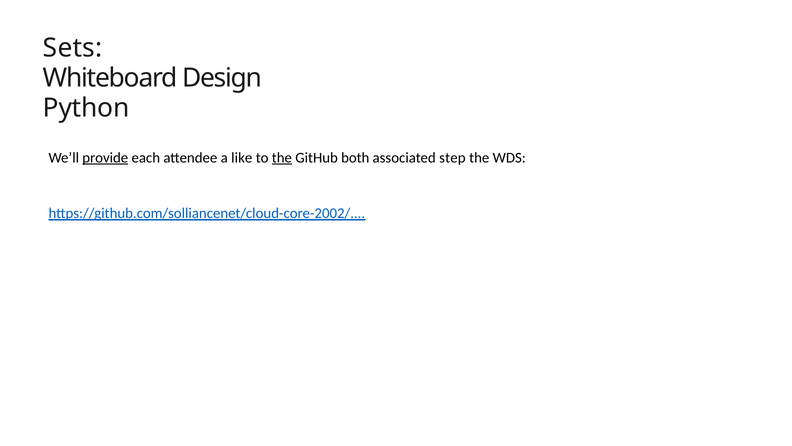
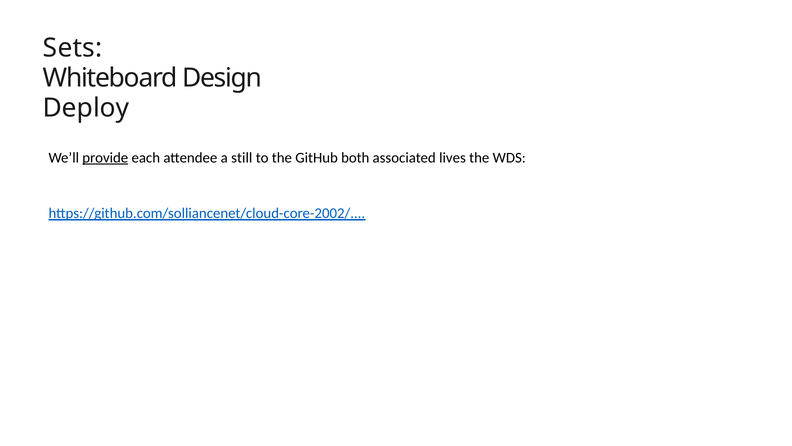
Python: Python -> Deploy (86, 108)
like: like -> still (242, 158)
the underline: present -> none (282, 158)
step: step -> lives (452, 158)
